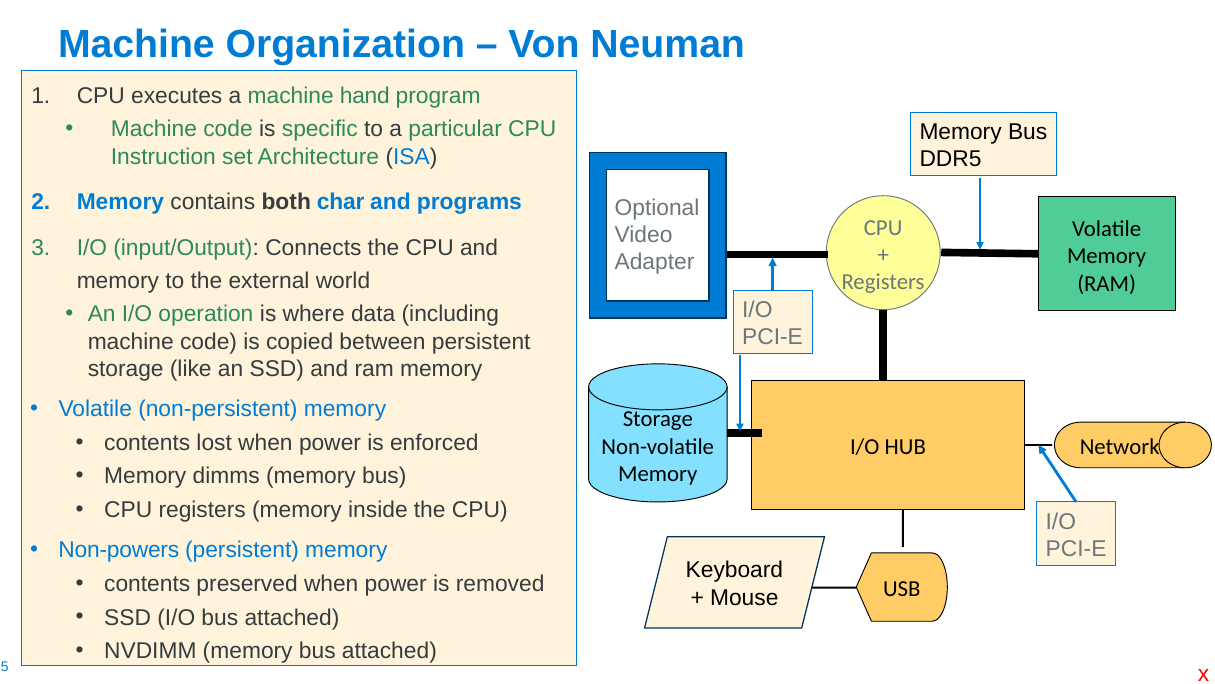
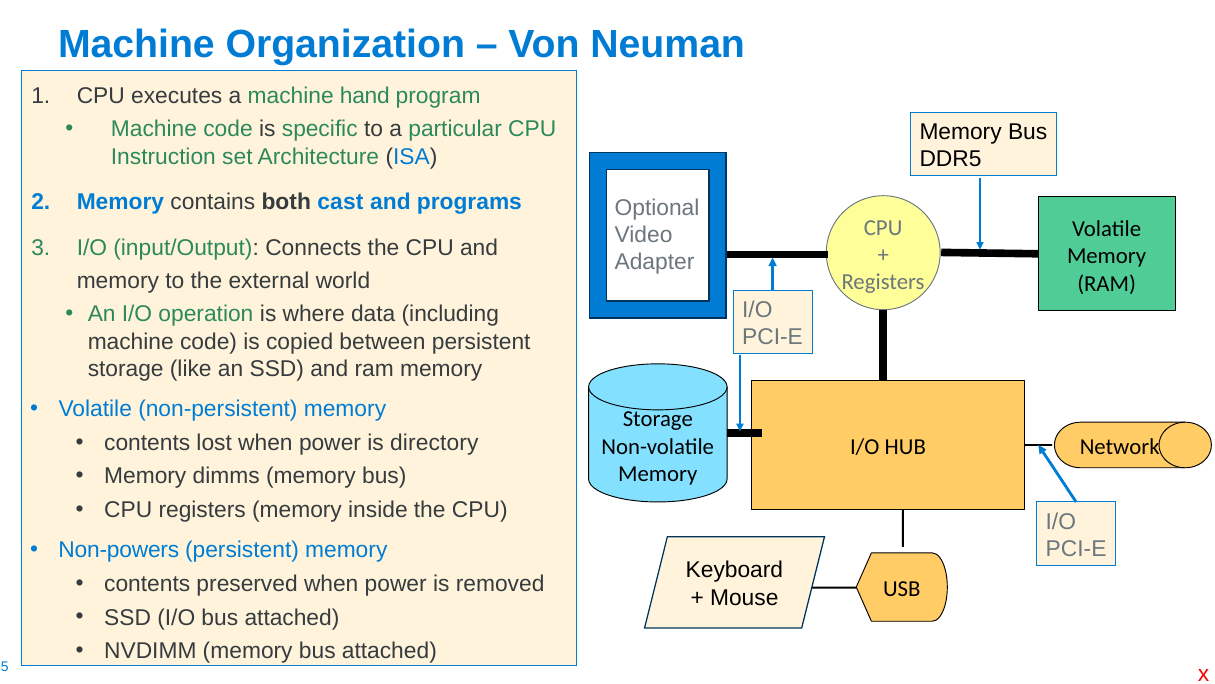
char: char -> cast (340, 202)
enforced: enforced -> directory (434, 442)
